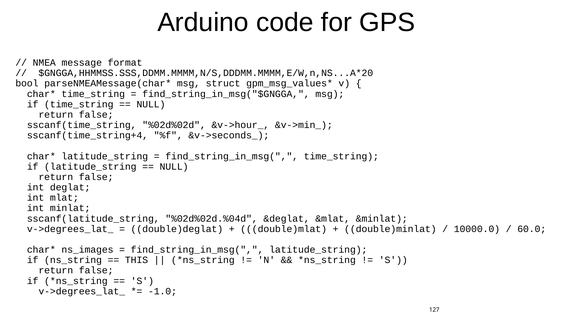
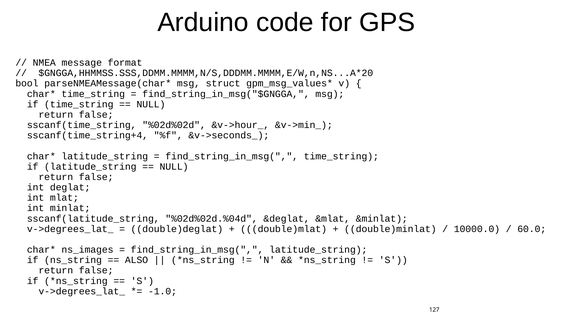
THIS: THIS -> ALSO (137, 261)
